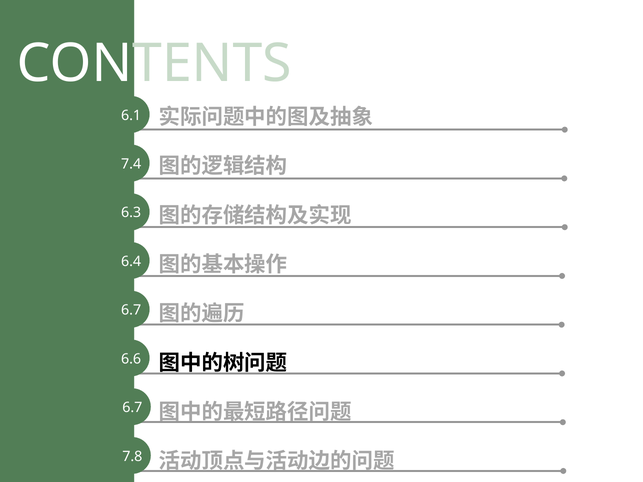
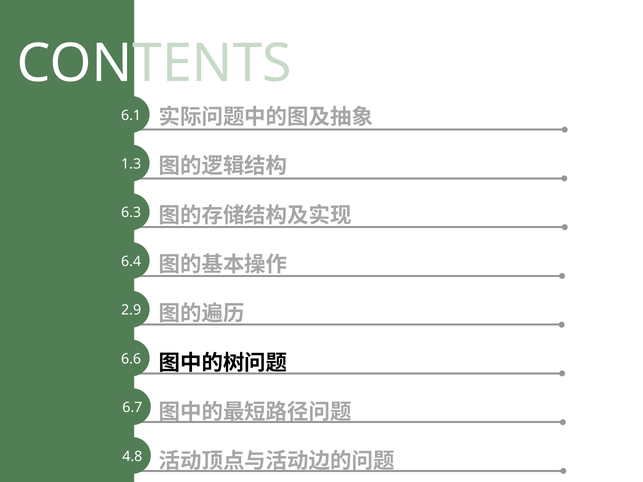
7.4: 7.4 -> 1.3 (131, 164)
6.7: 6.7 -> 2.9 (131, 310)
7.8: 7.8 -> 4.8 (132, 457)
